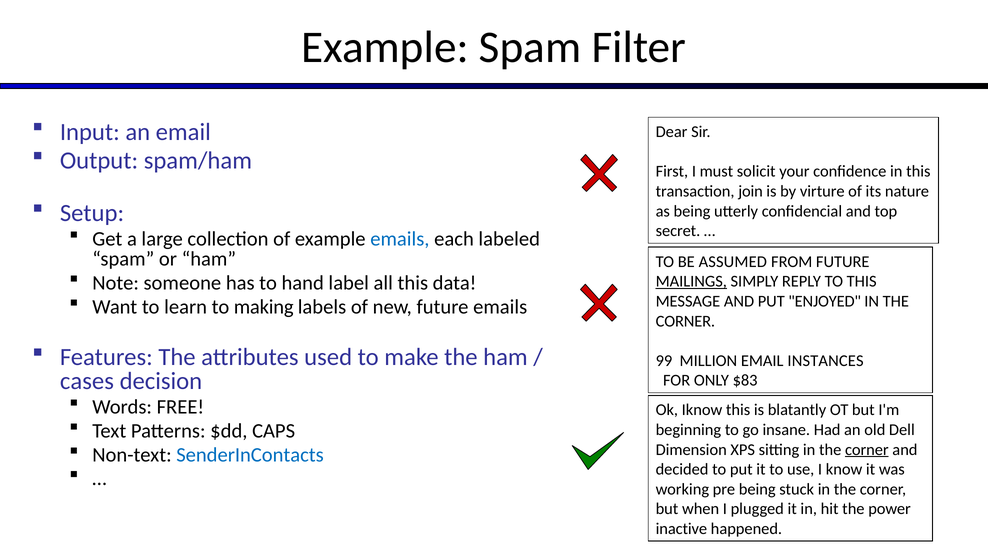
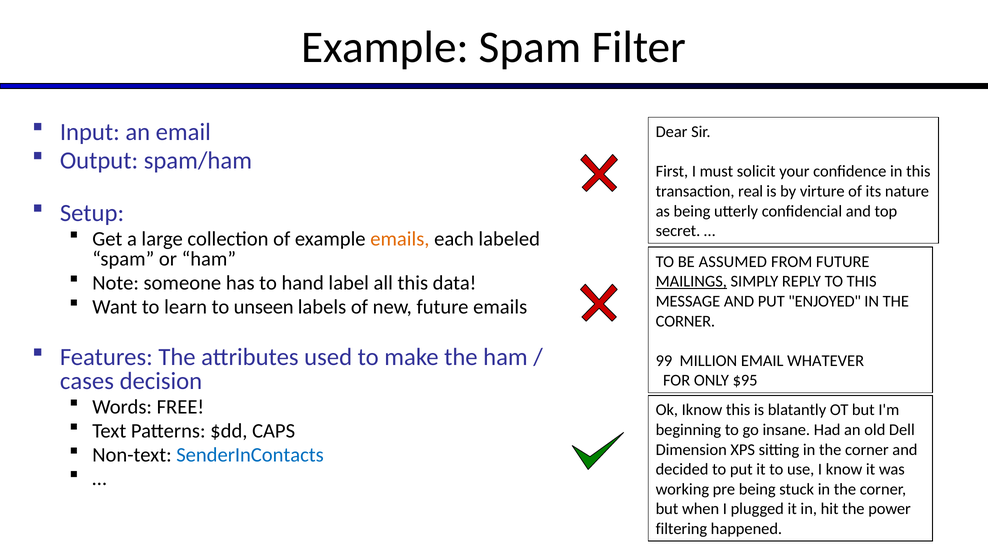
join: join -> real (751, 191)
emails colour: blue -> orange (400, 239)
making: making -> unseen (264, 307)
INSTANCES: INSTANCES -> WHATEVER (826, 360)
$83: $83 -> $95 (745, 380)
corner underline: present -> none (867, 449)
inactive: inactive -> filtering (681, 528)
